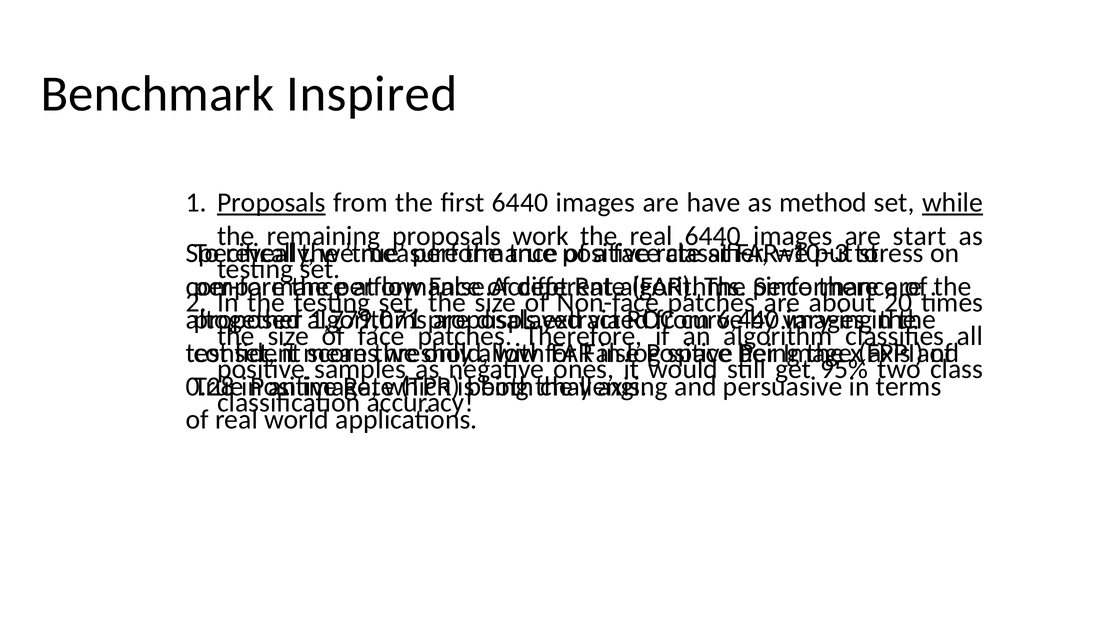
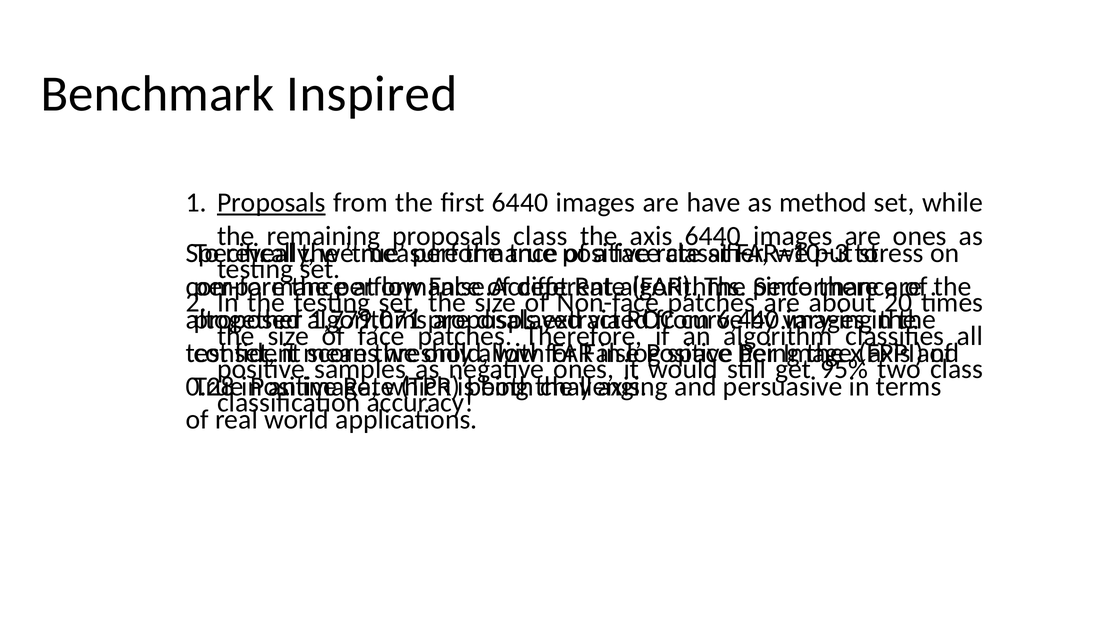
while underline: present -> none (953, 202)
work: work -> class (541, 236)
real: real -> axis (651, 236)
start: start -> ones (920, 236)
